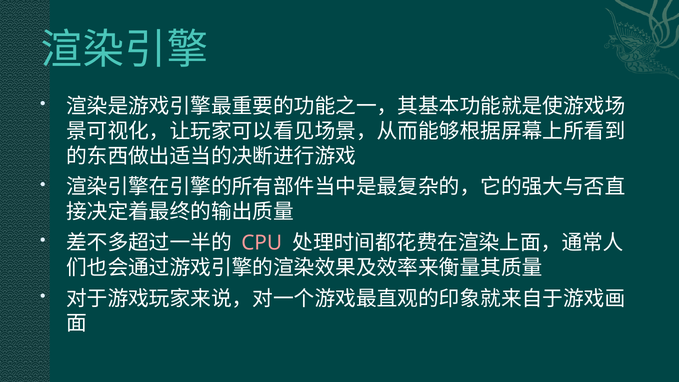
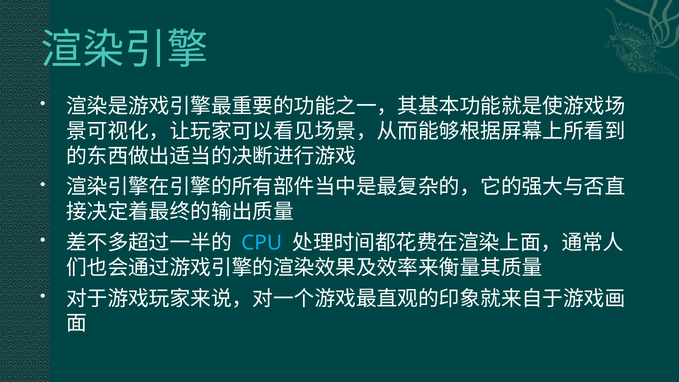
CPU colour: pink -> light blue (262, 243)
